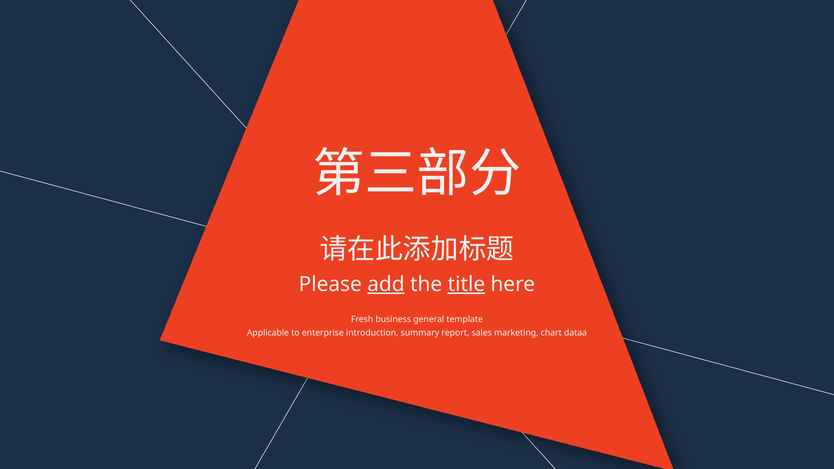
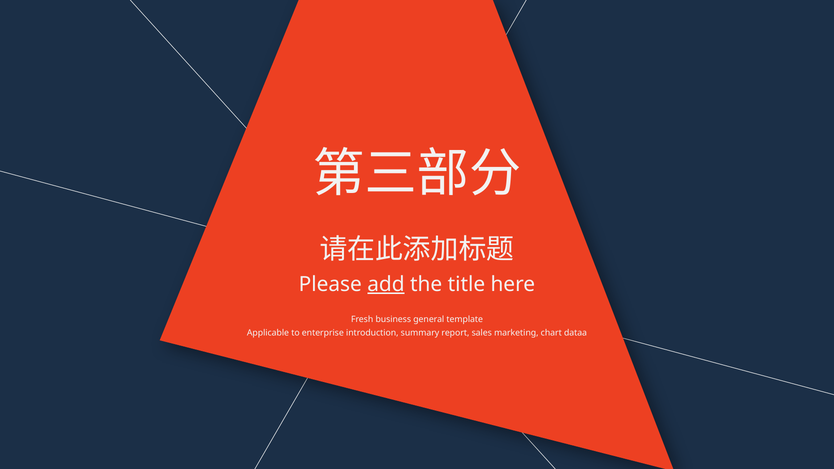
title underline: present -> none (466, 284)
